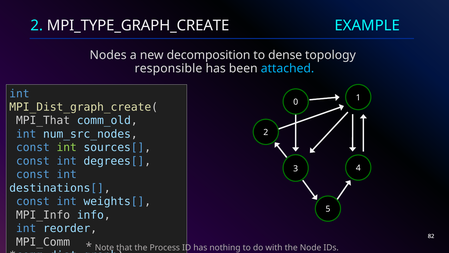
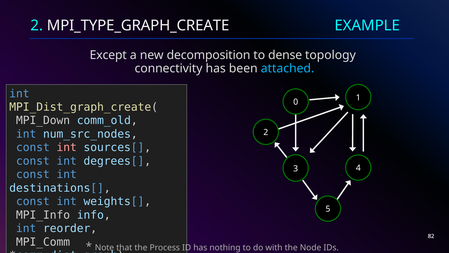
Nodes: Nodes -> Except (108, 55)
responsible: responsible -> connectivity (169, 68)
MPI_That: MPI_That -> MPI_Down (43, 120)
int colour: light green -> pink (67, 147)
